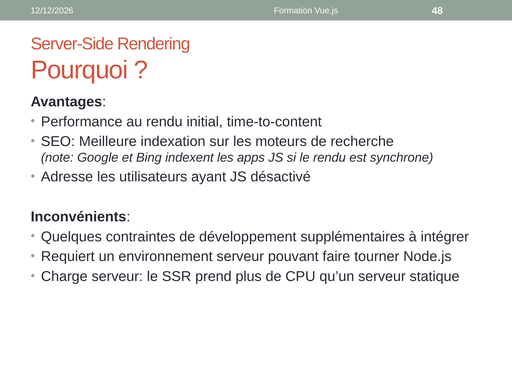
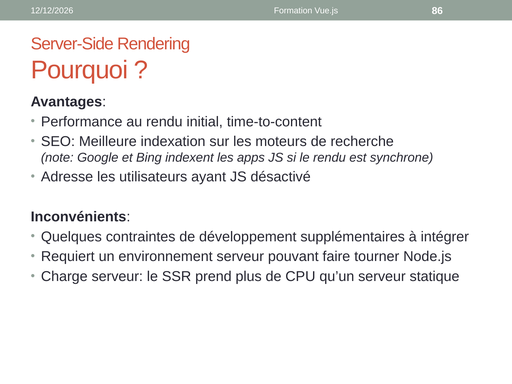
48: 48 -> 86 (437, 11)
